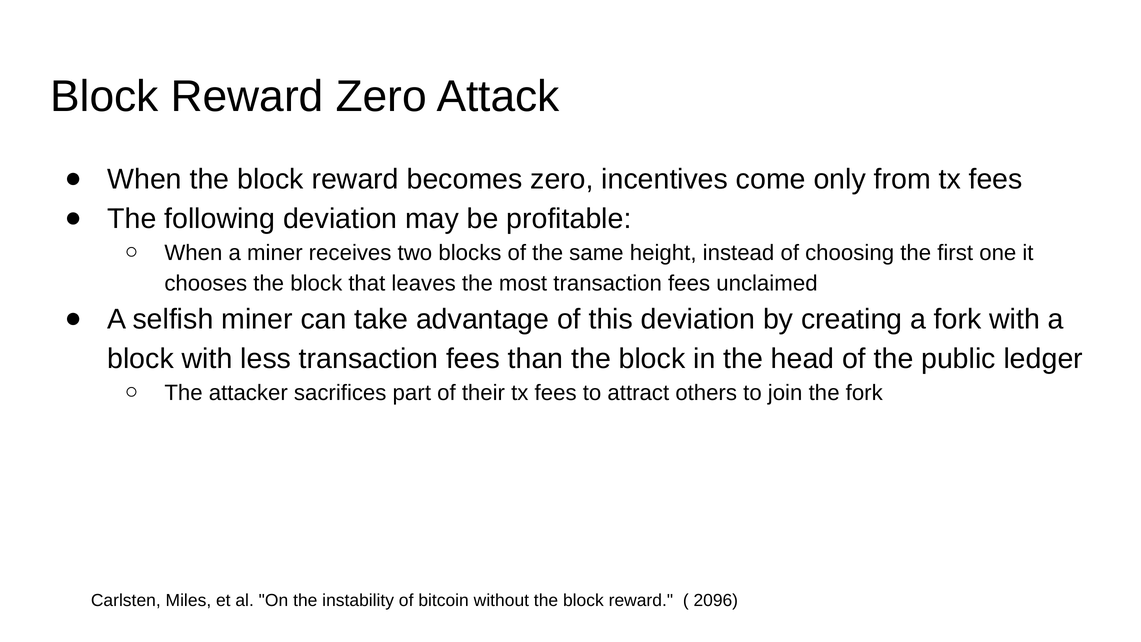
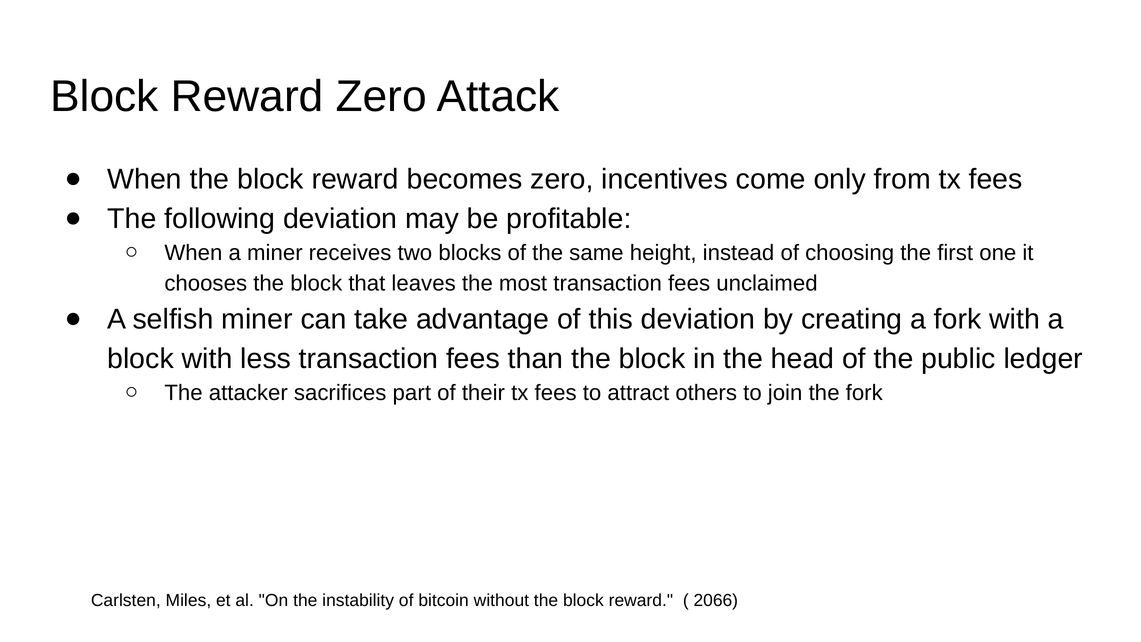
2096: 2096 -> 2066 (716, 600)
